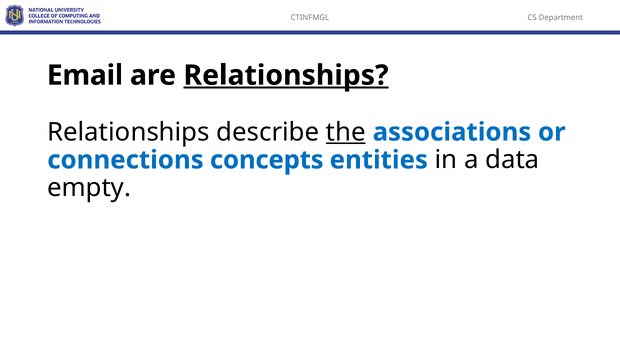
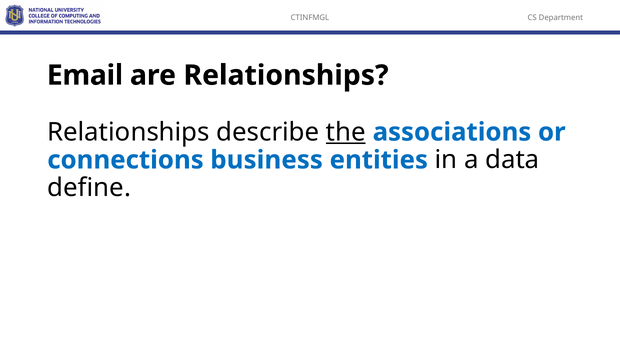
Relationships underline: present -> none (286, 76)
concepts: concepts -> business (267, 160)
empty: empty -> define (89, 188)
